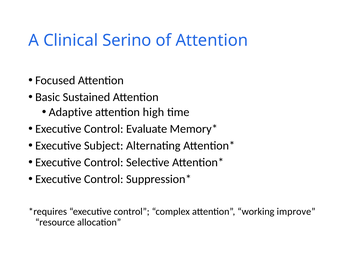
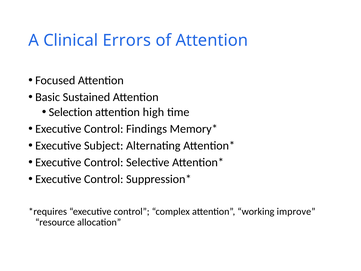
Serino: Serino -> Errors (127, 40)
Adaptive: Adaptive -> Selection (71, 112)
Evaluate: Evaluate -> Findings (147, 129)
